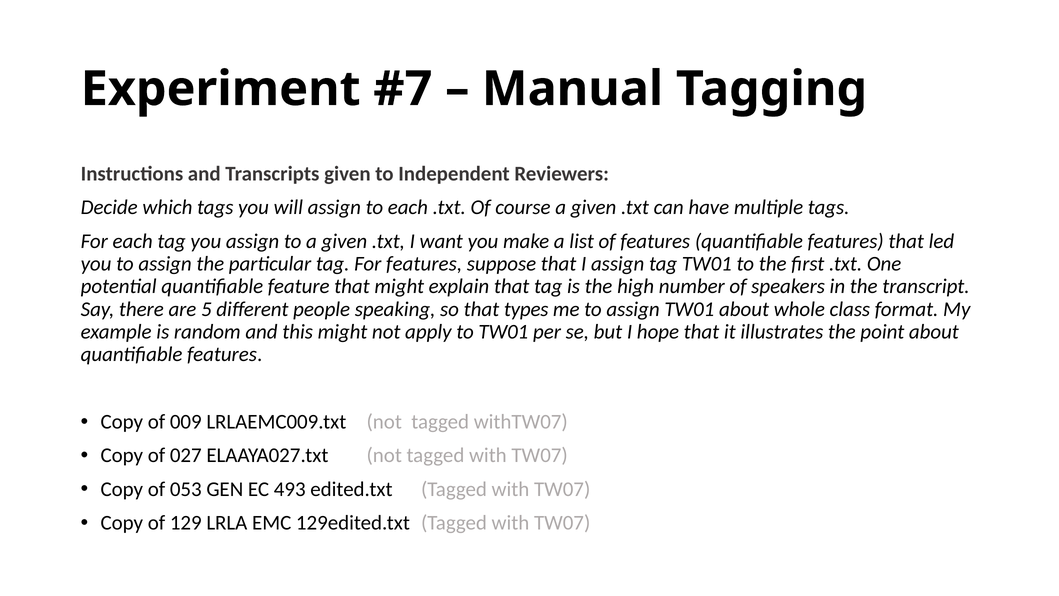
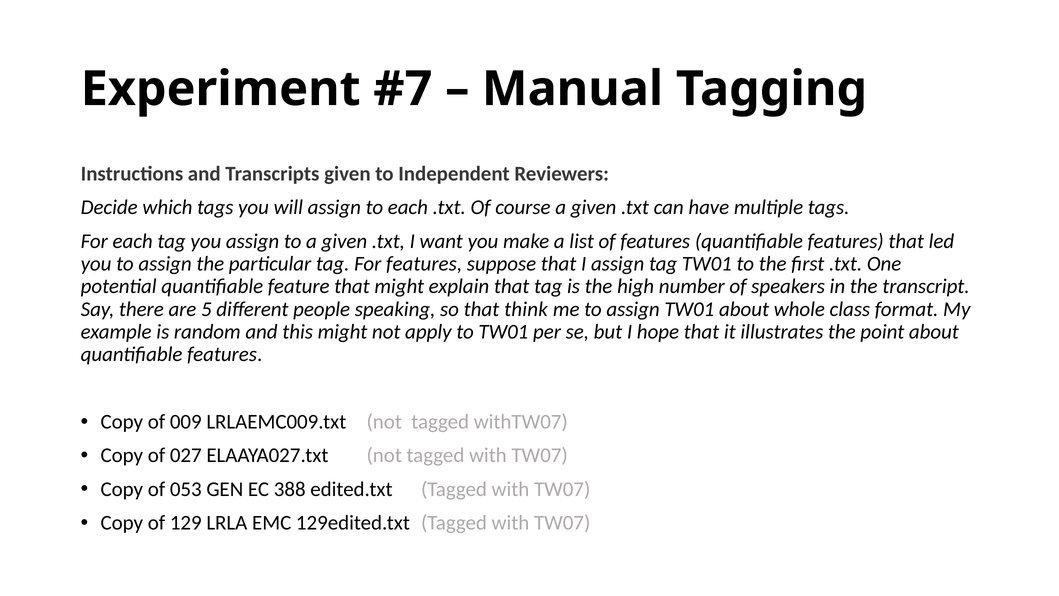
types: types -> think (526, 309)
493: 493 -> 388 (290, 489)
